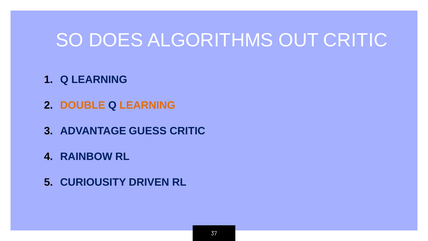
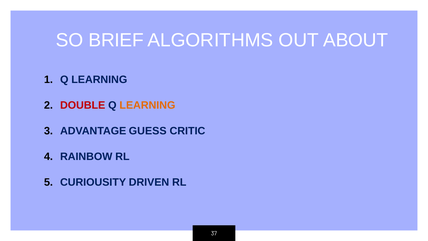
DOES: DOES -> BRIEF (116, 40)
OUT CRITIC: CRITIC -> ABOUT (356, 40)
DOUBLE colour: orange -> red (83, 105)
